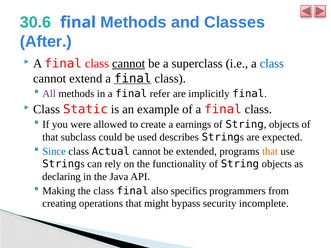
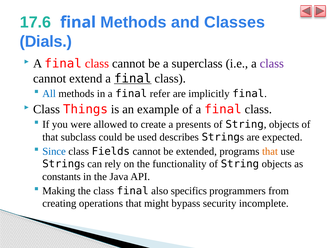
30.6: 30.6 -> 17.6 (35, 22)
After: After -> Dials (46, 42)
cannot underline: present -> none (129, 64)
class colour: blue -> purple (272, 64)
All colour: purple -> blue (49, 94)
Static: Static -> Things (85, 109)
earnings: earnings -> presents (193, 125)
Actual: Actual -> Fields (111, 151)
declaring: declaring -> constants (61, 177)
